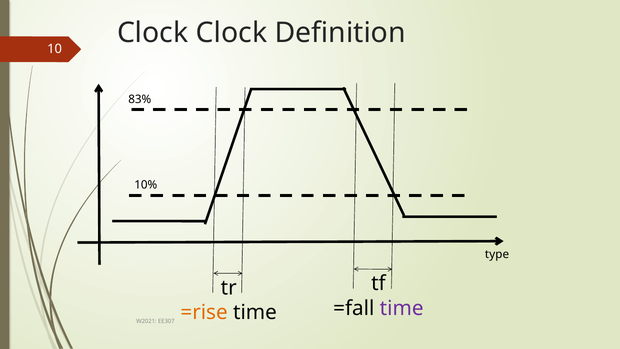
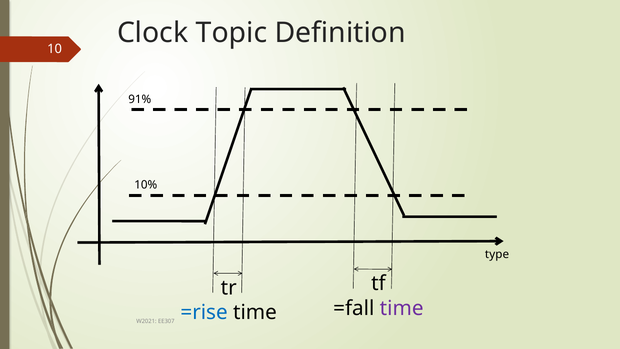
Clock Clock: Clock -> Topic (231, 33)
83%: 83% -> 91% (140, 99)
=rise colour: orange -> blue (204, 312)
